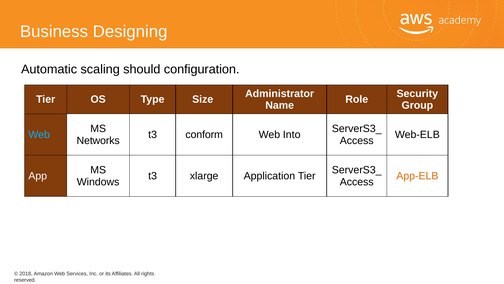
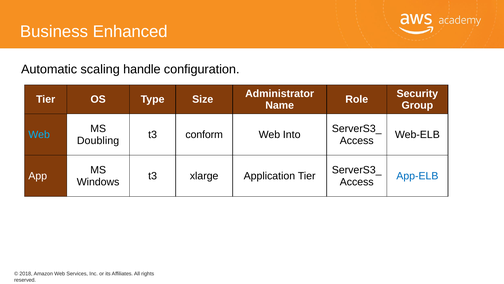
Designing: Designing -> Enhanced (130, 31)
should: should -> handle (142, 69)
Networks: Networks -> Doubling (98, 140)
App-ELB colour: orange -> blue (417, 176)
